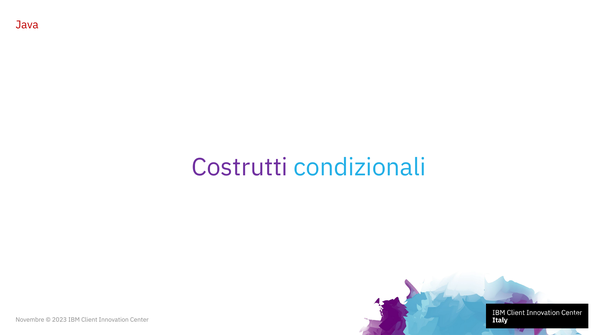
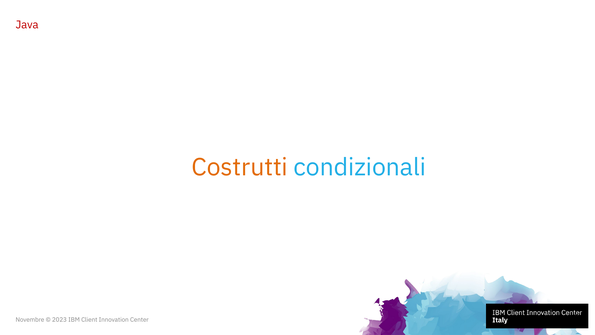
Costrutti colour: purple -> orange (240, 167)
